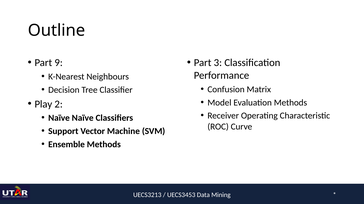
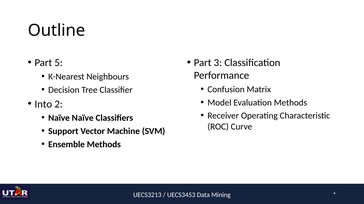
9: 9 -> 5 (59, 63)
Play: Play -> Into (43, 104)
